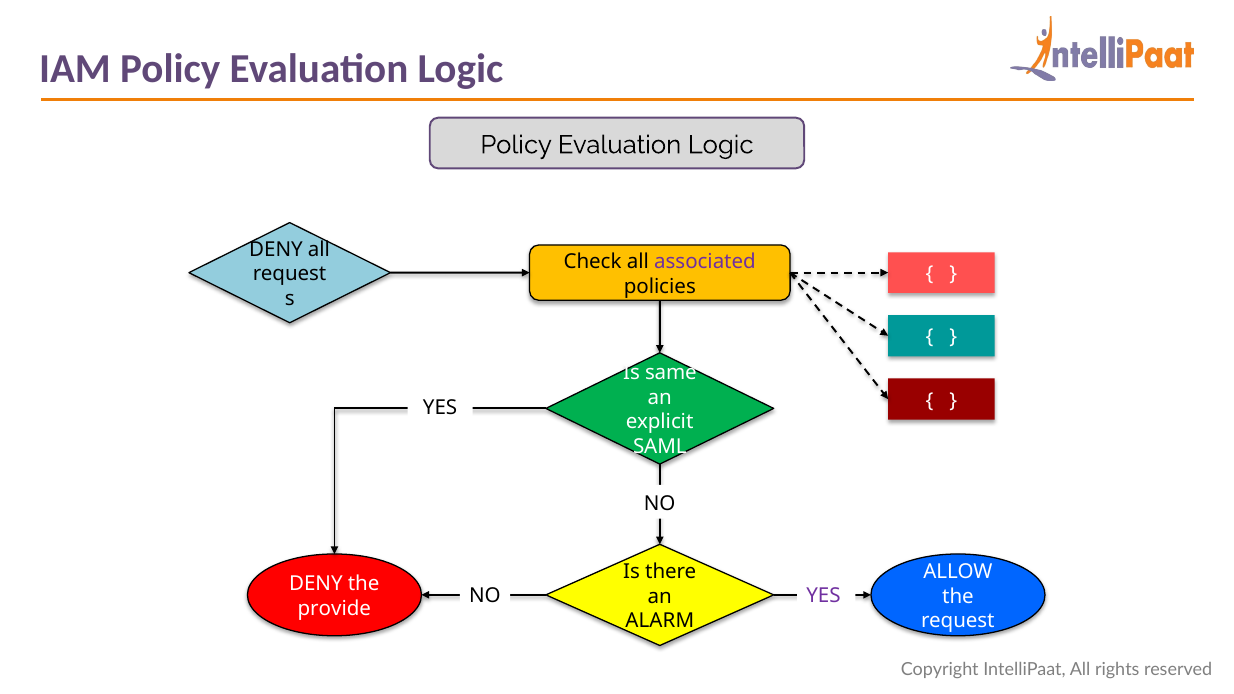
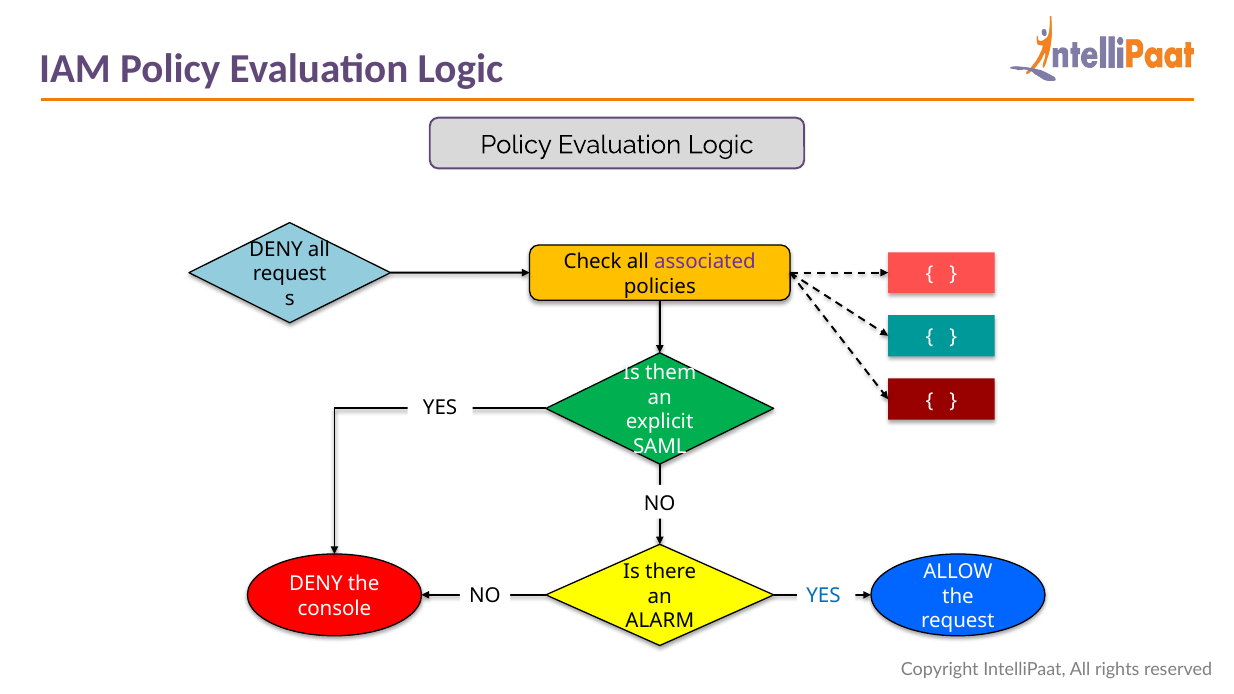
same: same -> them (671, 373)
YES colour: purple -> blue (823, 596)
provide: provide -> console (334, 609)
